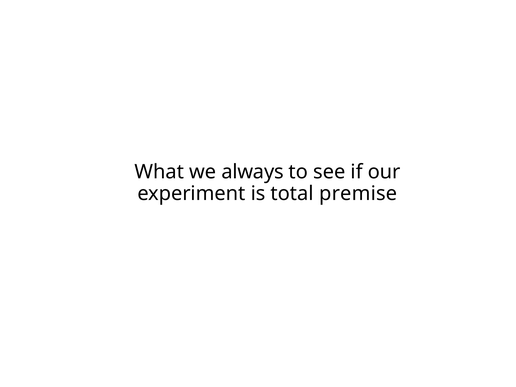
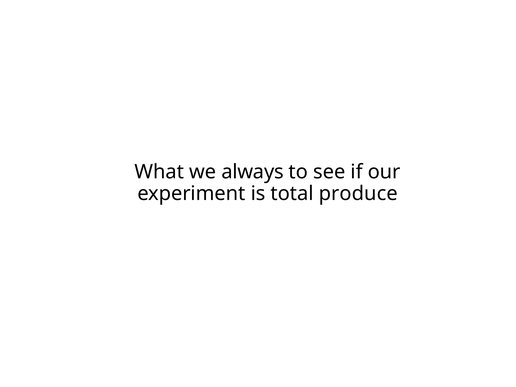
premise: premise -> produce (358, 193)
